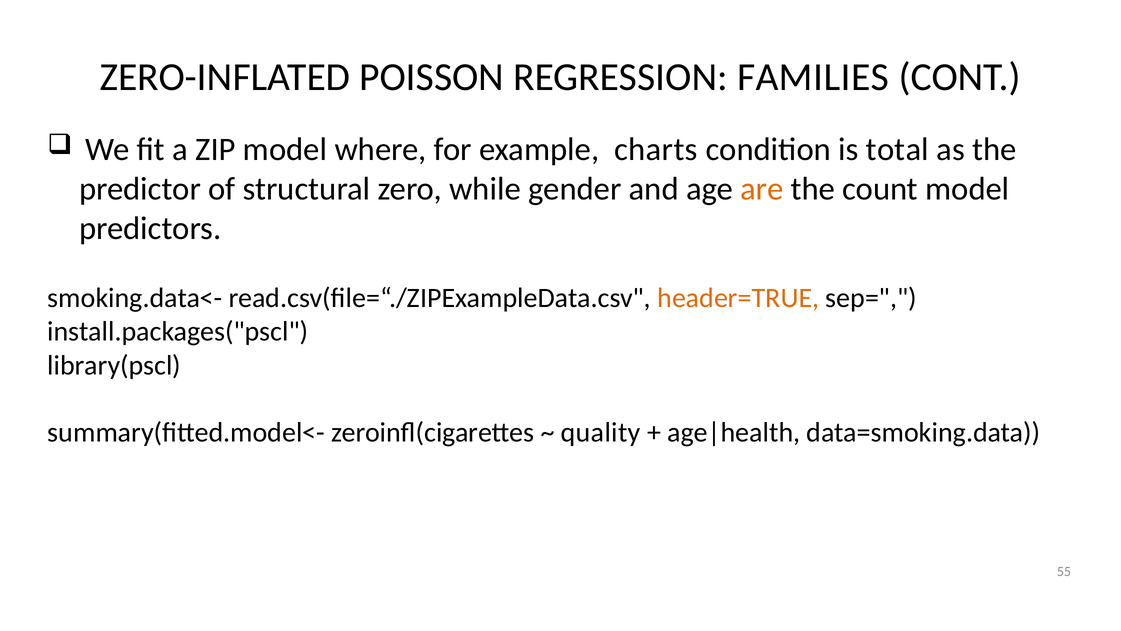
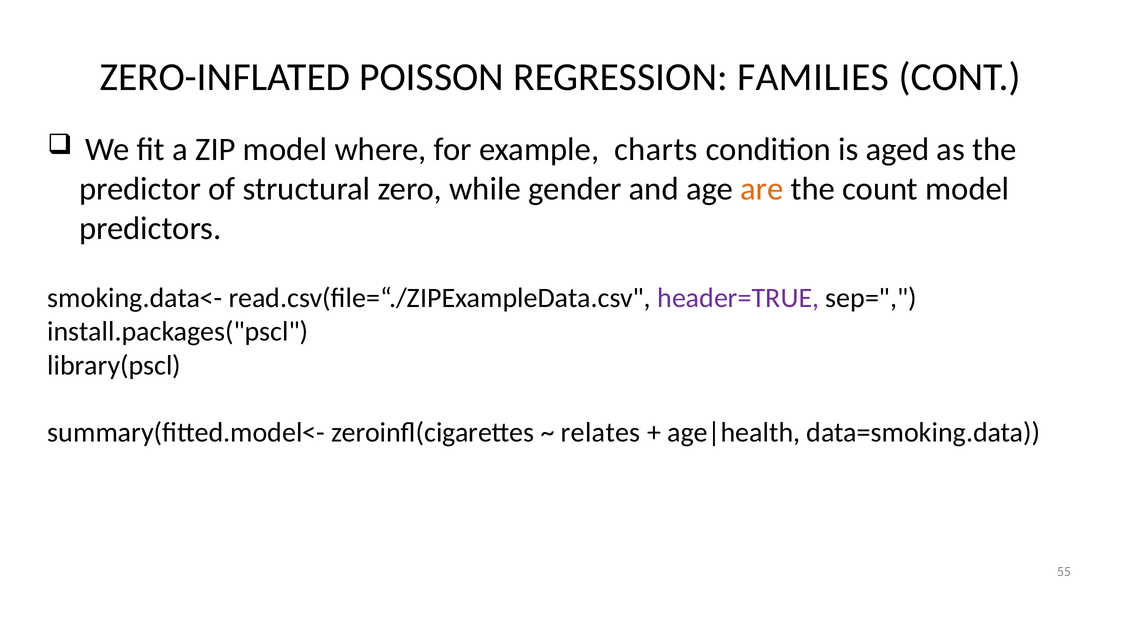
total: total -> aged (898, 150)
header=TRUE colour: orange -> purple (738, 298)
quality: quality -> relates (601, 432)
